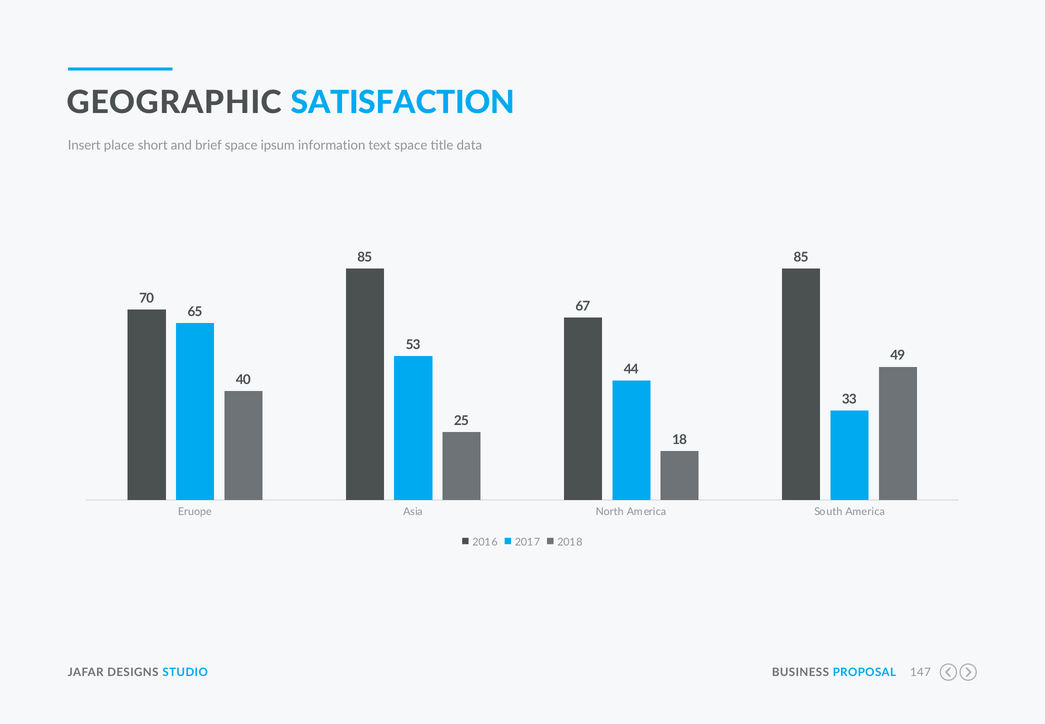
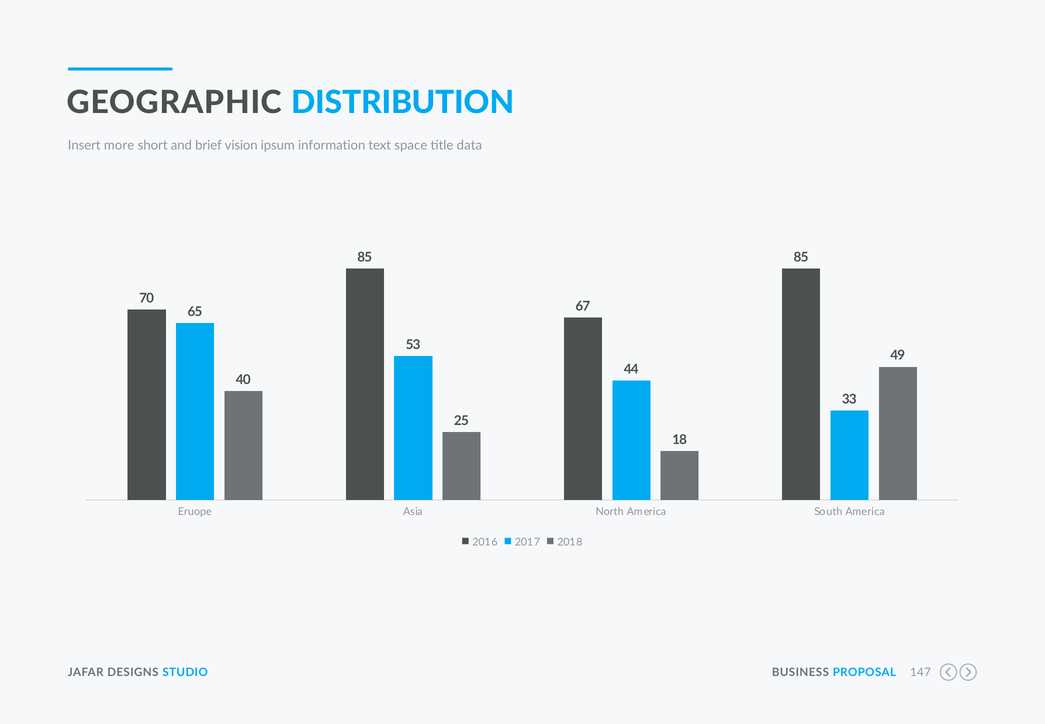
SATISFACTION: SATISFACTION -> DISTRIBUTION (403, 102)
place: place -> more (119, 145)
brief space: space -> vision (241, 145)
